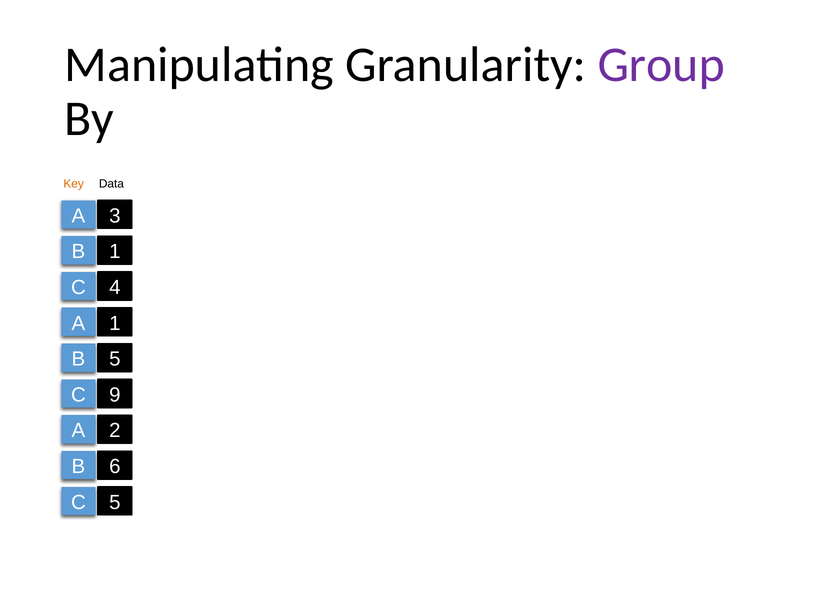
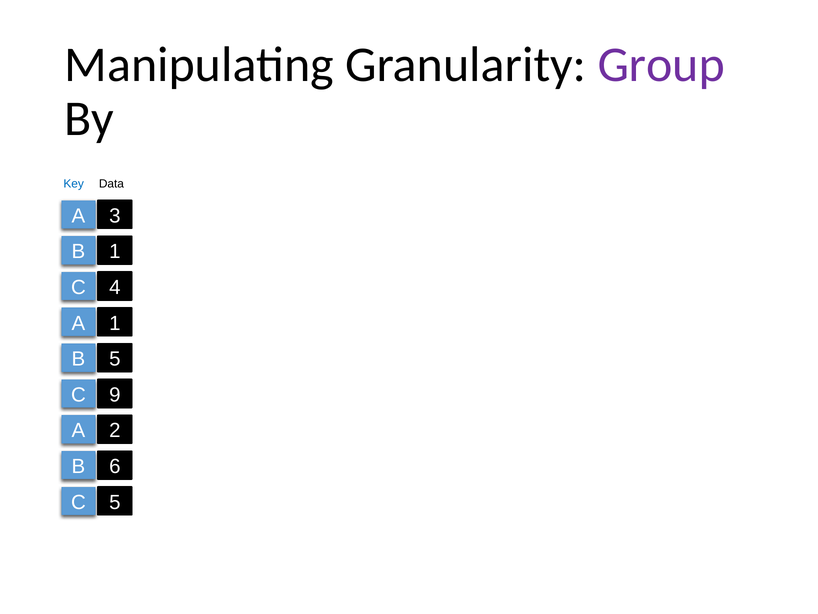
Key colour: orange -> blue (74, 184)
